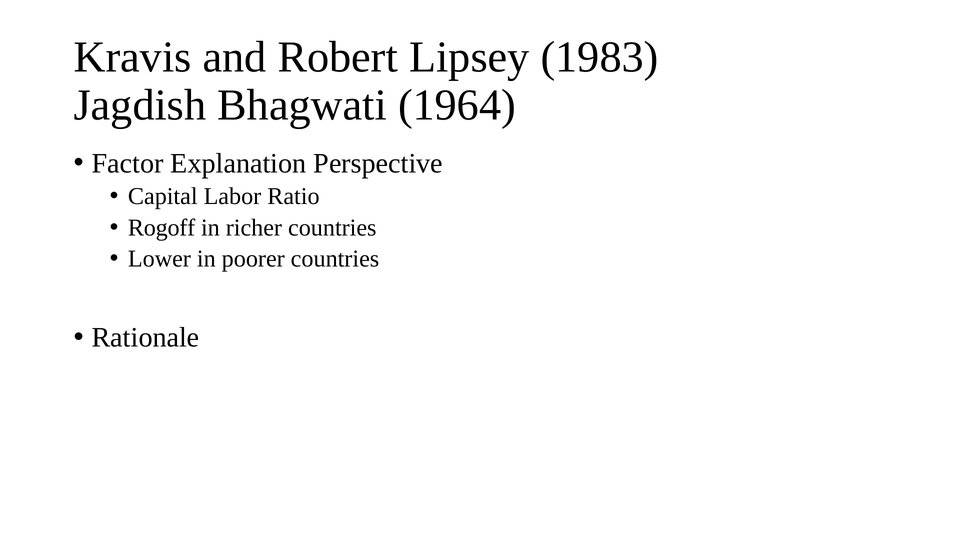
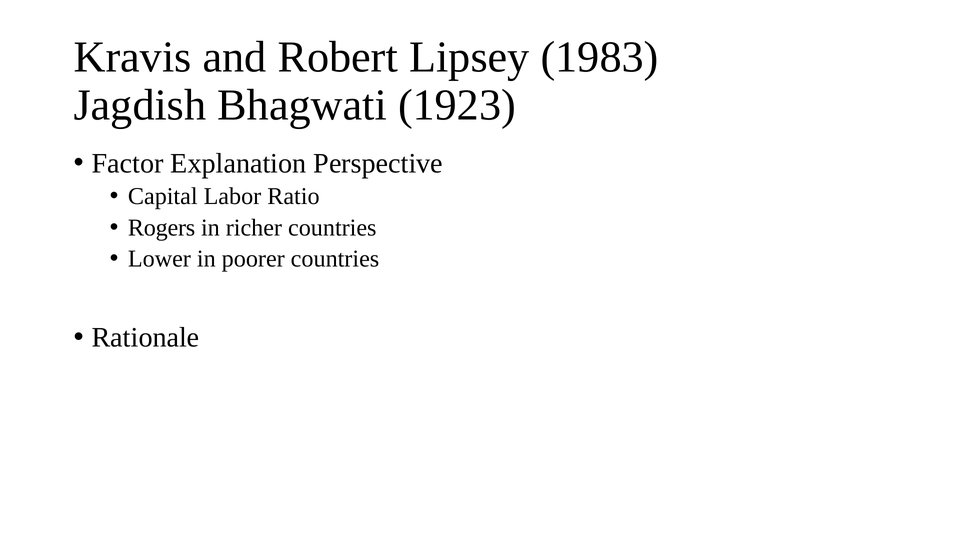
1964: 1964 -> 1923 (457, 105)
Rogoff: Rogoff -> Rogers (162, 228)
